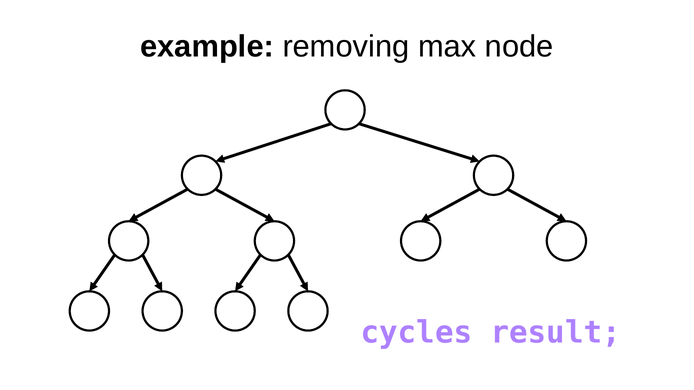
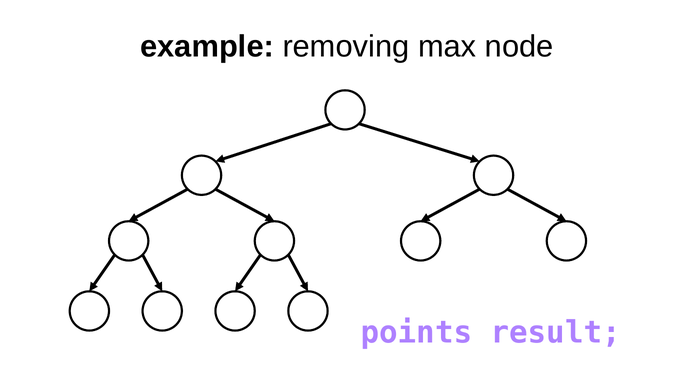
cycles: cycles -> points (416, 333)
